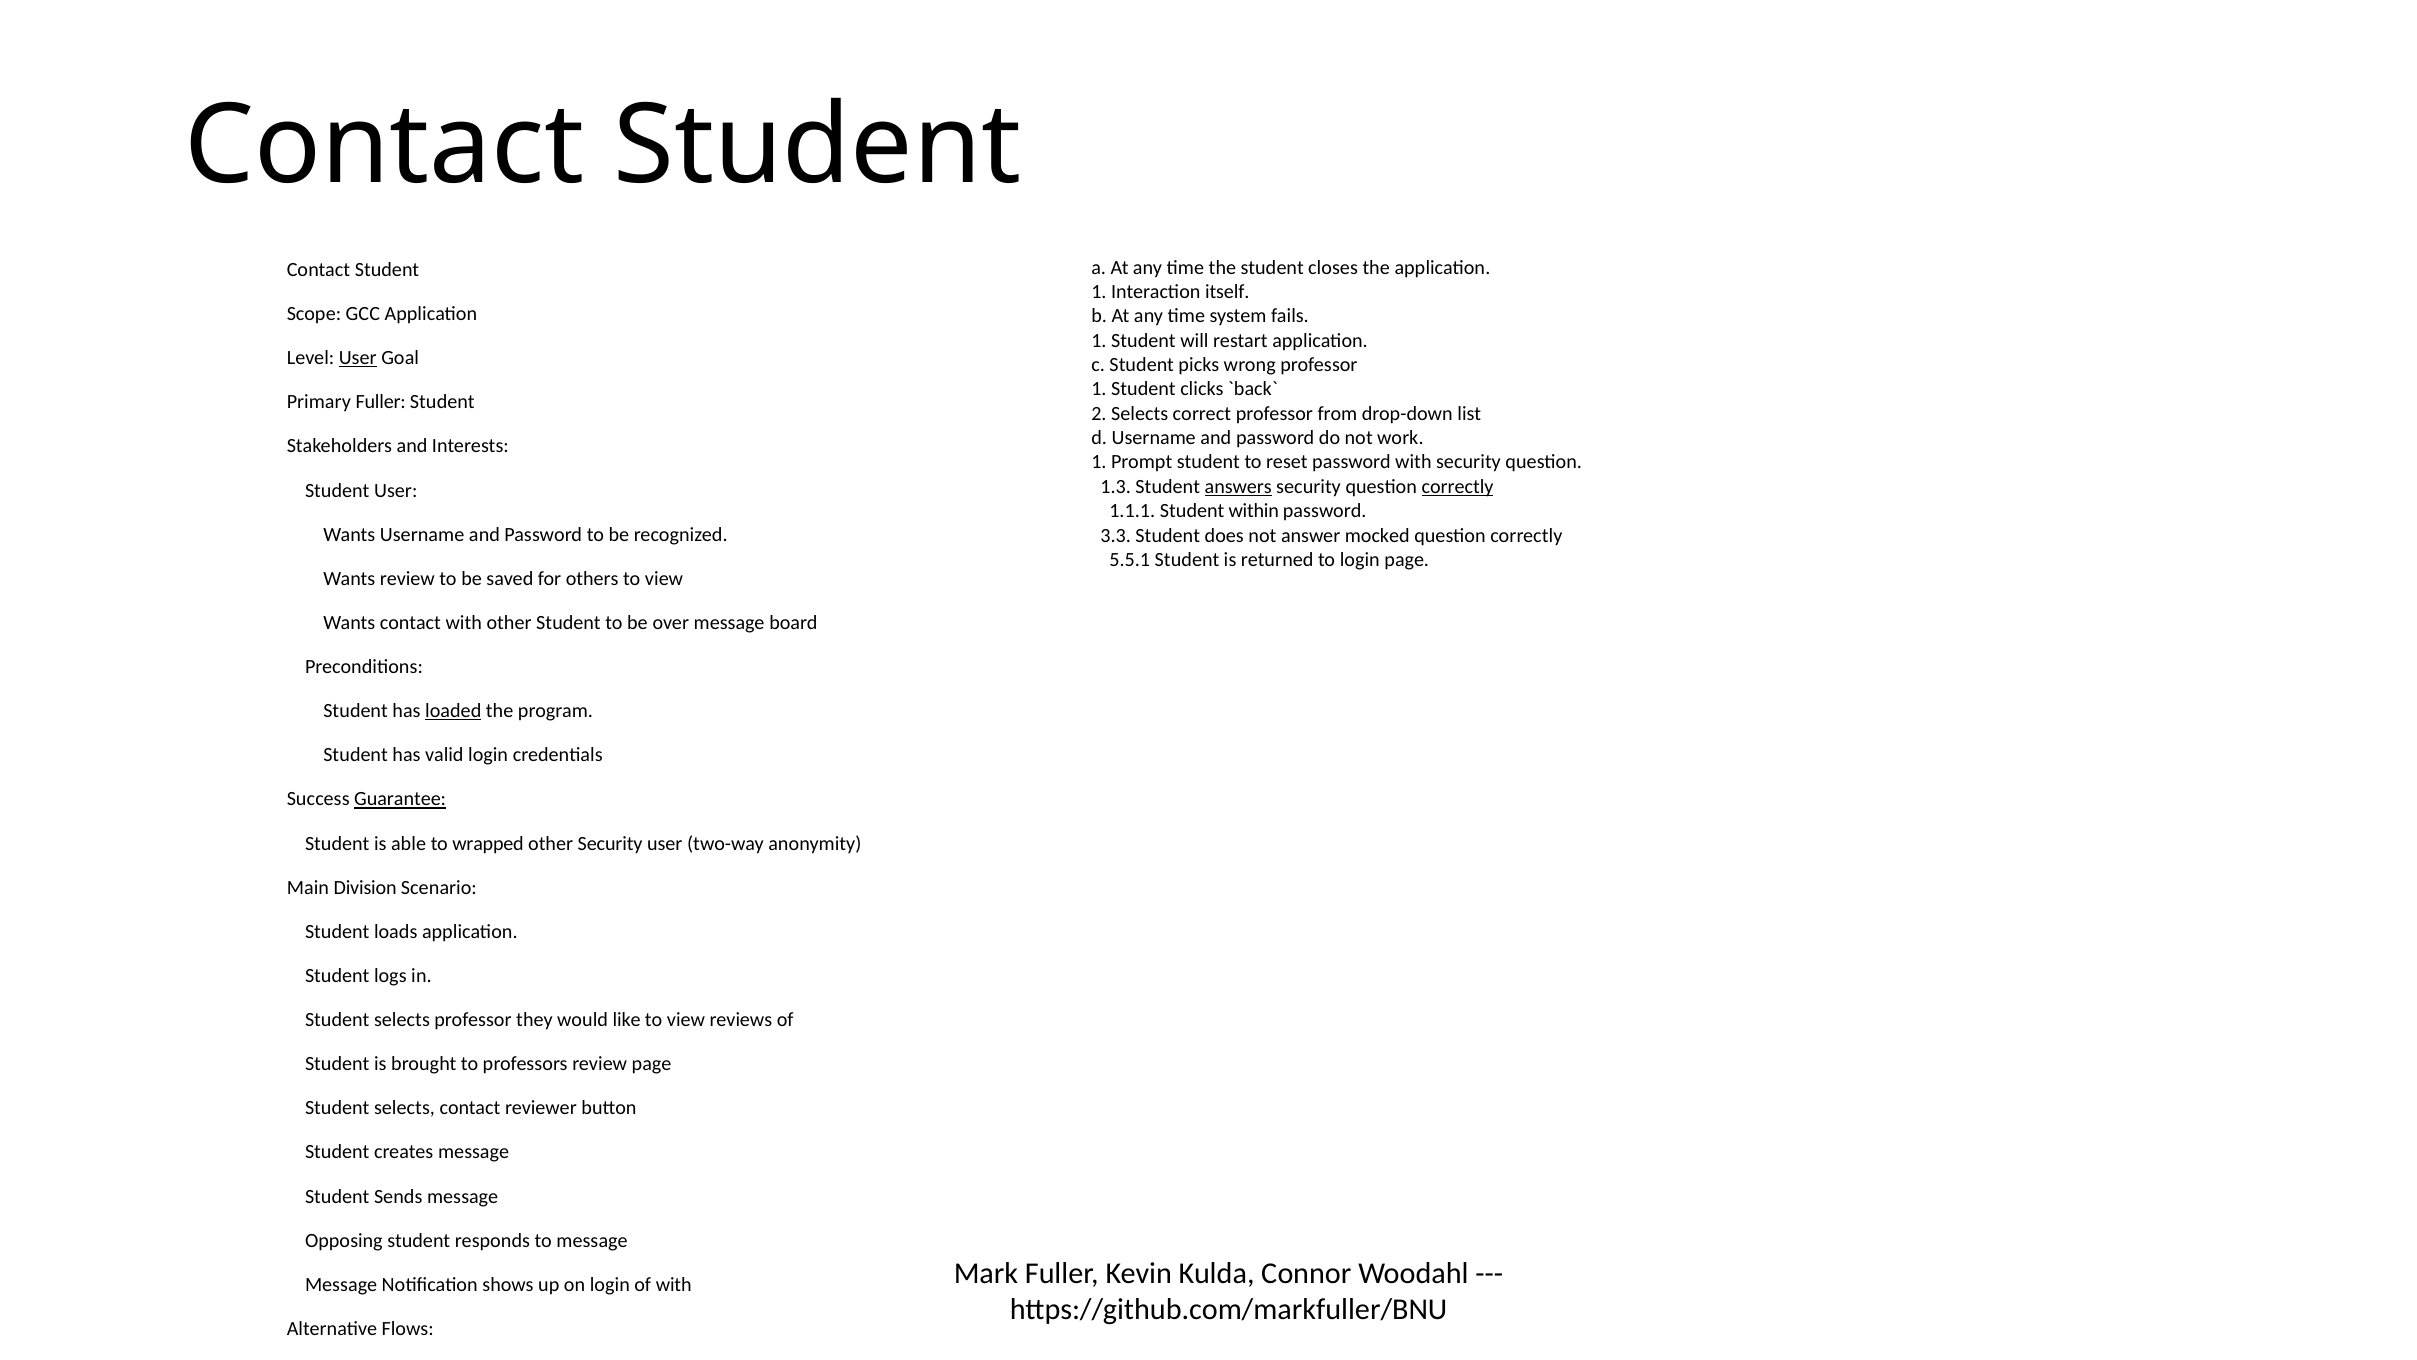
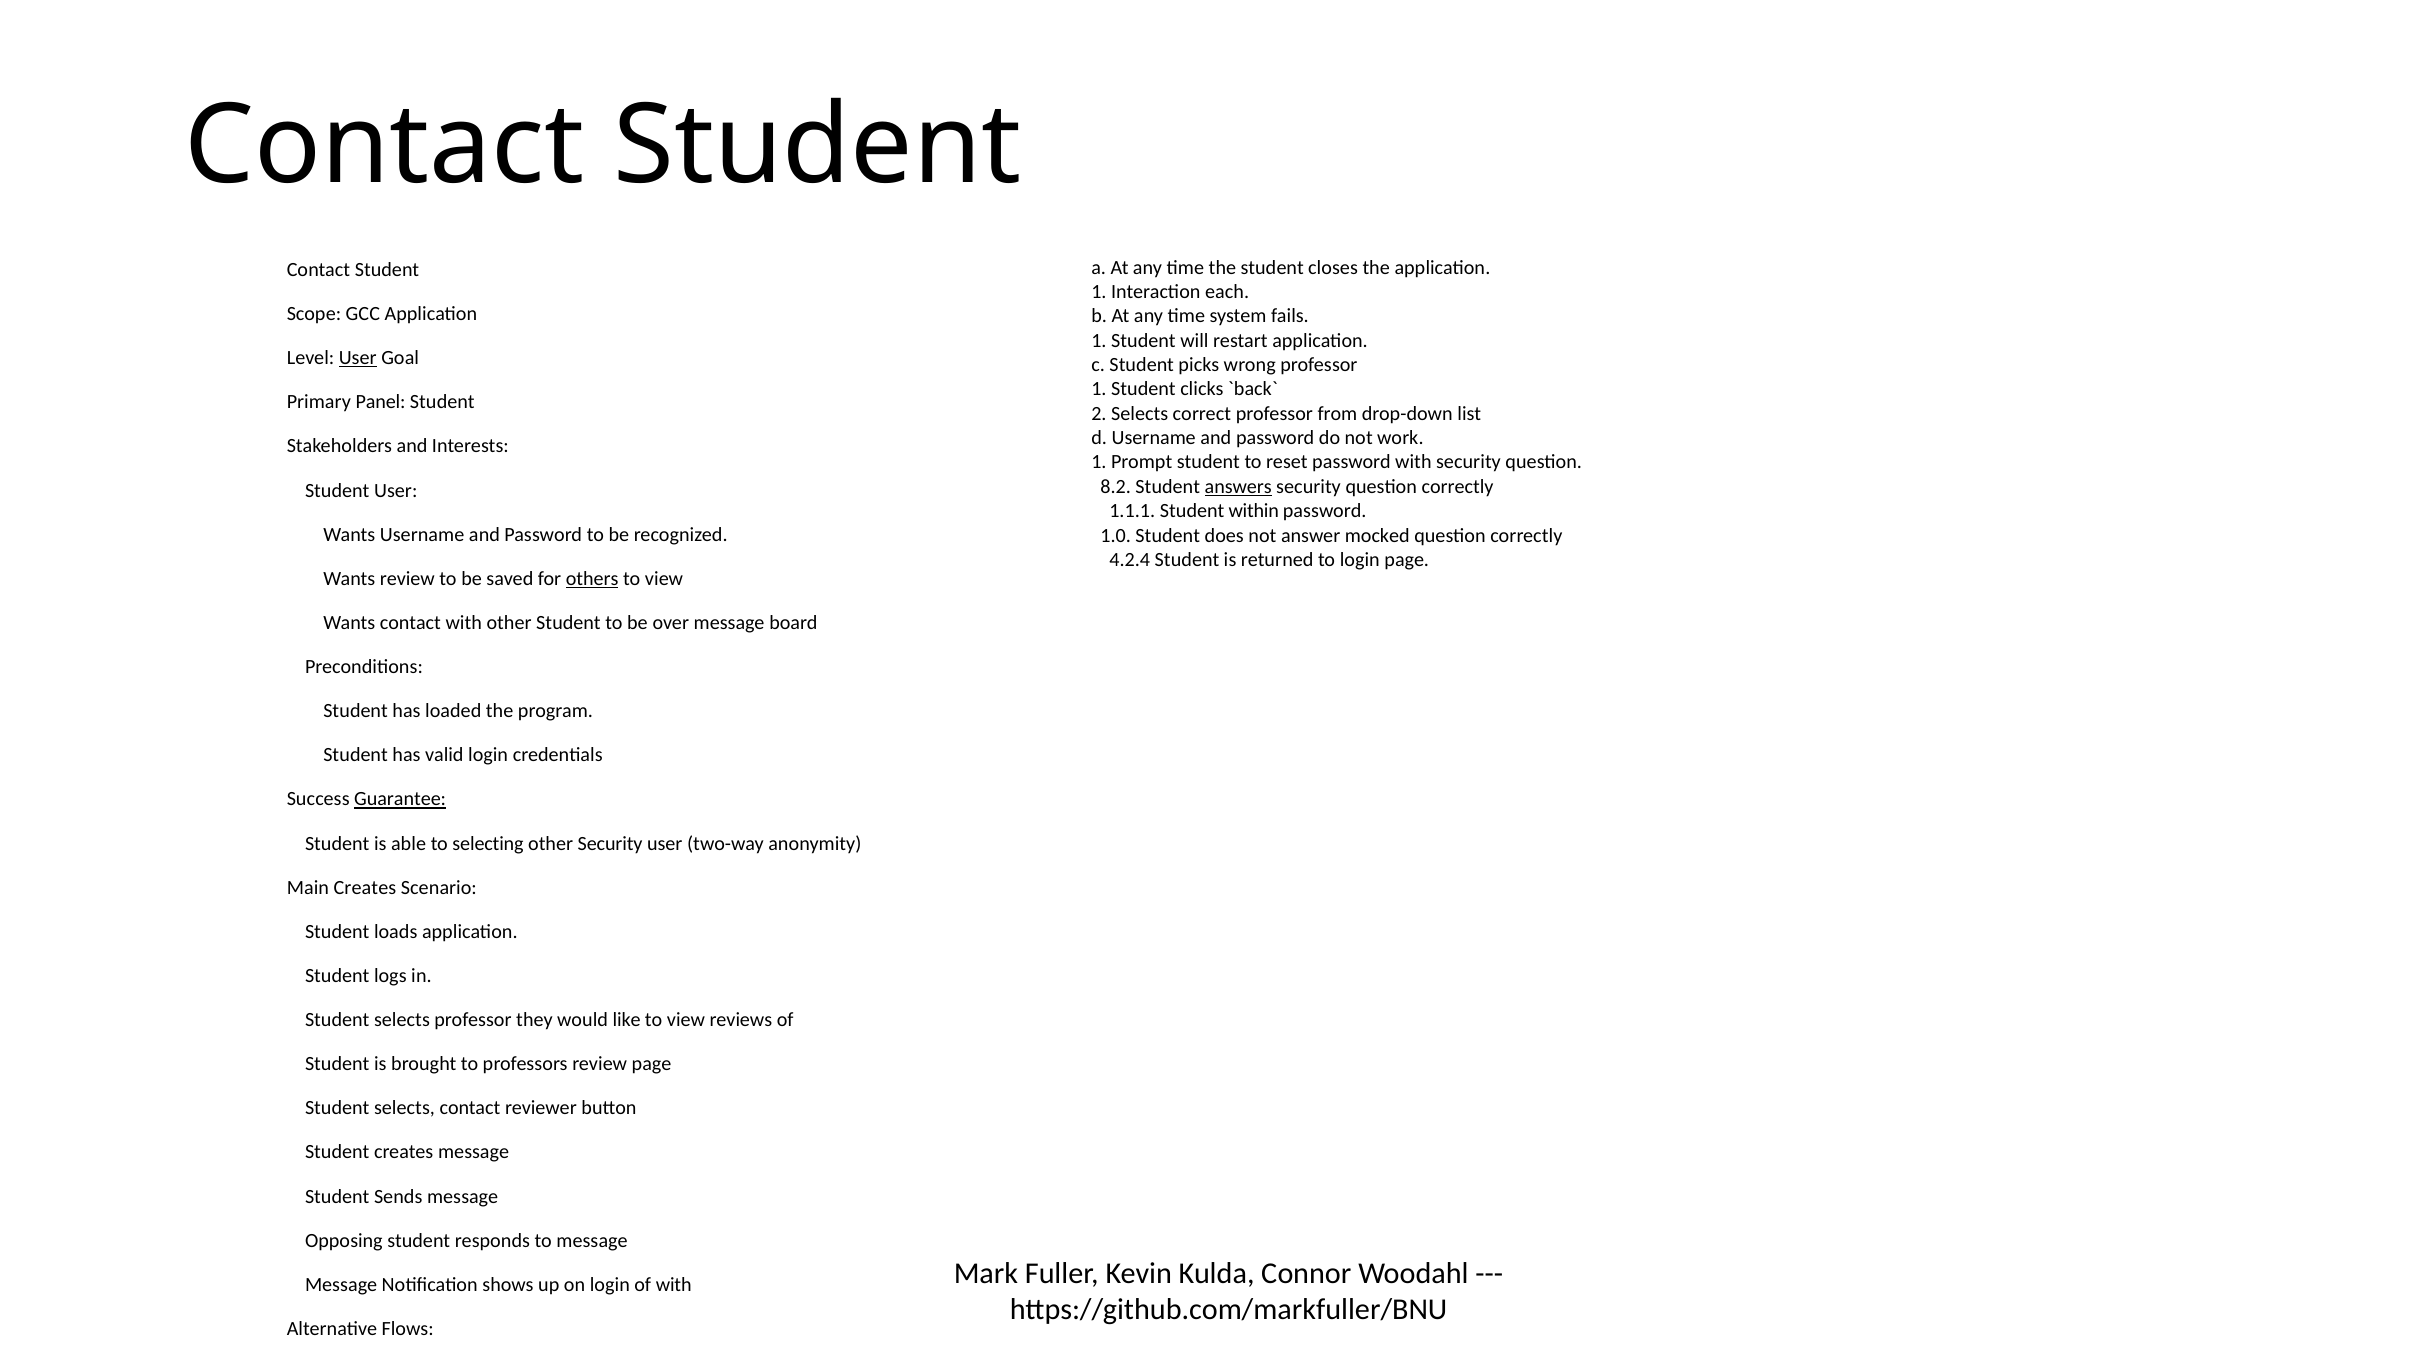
itself: itself -> each (1227, 292)
Primary Fuller: Fuller -> Panel (381, 402)
1.3: 1.3 -> 8.2 (1116, 487)
correctly underline: present -> none (1458, 487)
3.3: 3.3 -> 1.0 (1116, 535)
5.5.1: 5.5.1 -> 4.2.4 (1130, 560)
others underline: none -> present (592, 579)
loaded underline: present -> none (453, 711)
wrapped: wrapped -> selecting (488, 843)
Main Division: Division -> Creates (365, 887)
